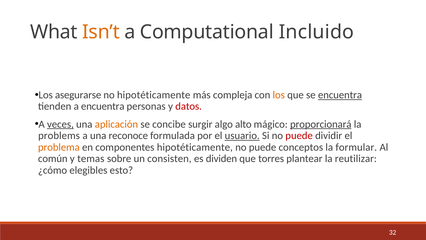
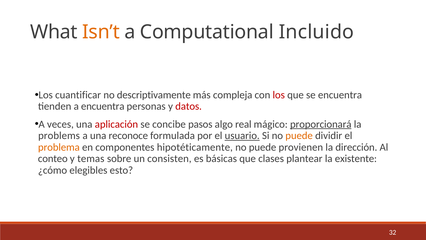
asegurarse: asegurarse -> cuantificar (78, 95)
no hipotéticamente: hipotéticamente -> descriptivamente (154, 95)
los colour: orange -> red (279, 95)
encuentra underline: present -> none (340, 95)
veces underline: present -> none (60, 124)
aplicación colour: orange -> red (116, 124)
surgir: surgir -> pasos (200, 124)
alto: alto -> real (243, 124)
puede colour: red -> orange (299, 136)
conceptos: conceptos -> provienen (301, 147)
formular: formular -> dirección (356, 147)
común: común -> conteo (53, 159)
dividen: dividen -> básicas (221, 159)
torres: torres -> clases (271, 159)
reutilizar: reutilizar -> existente (356, 159)
